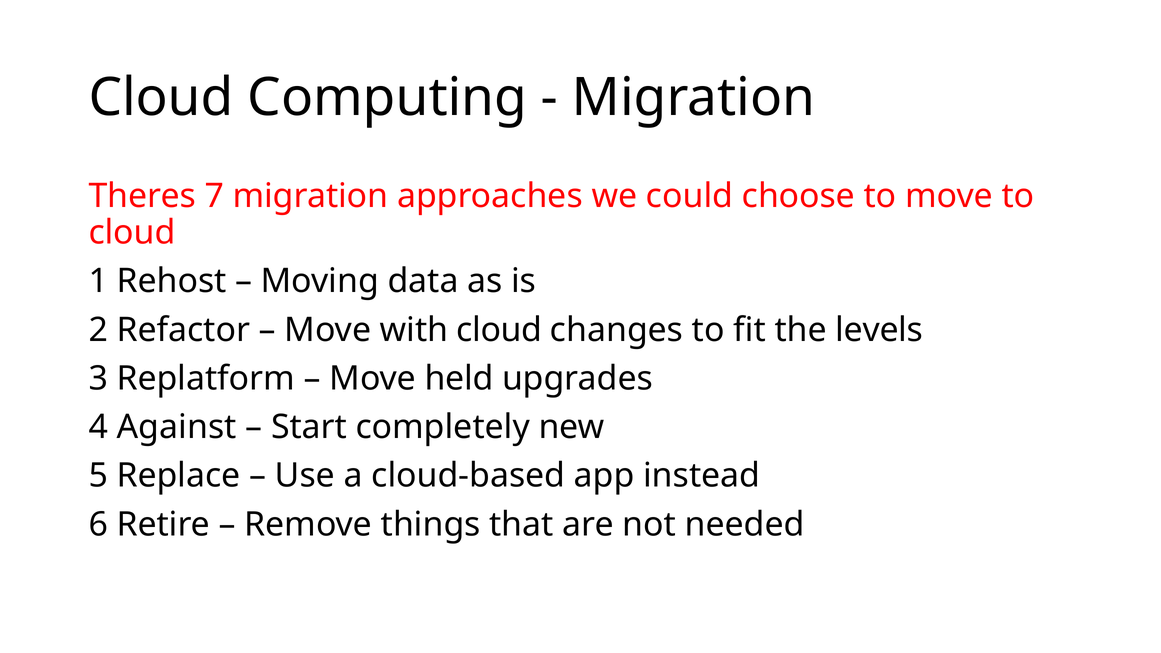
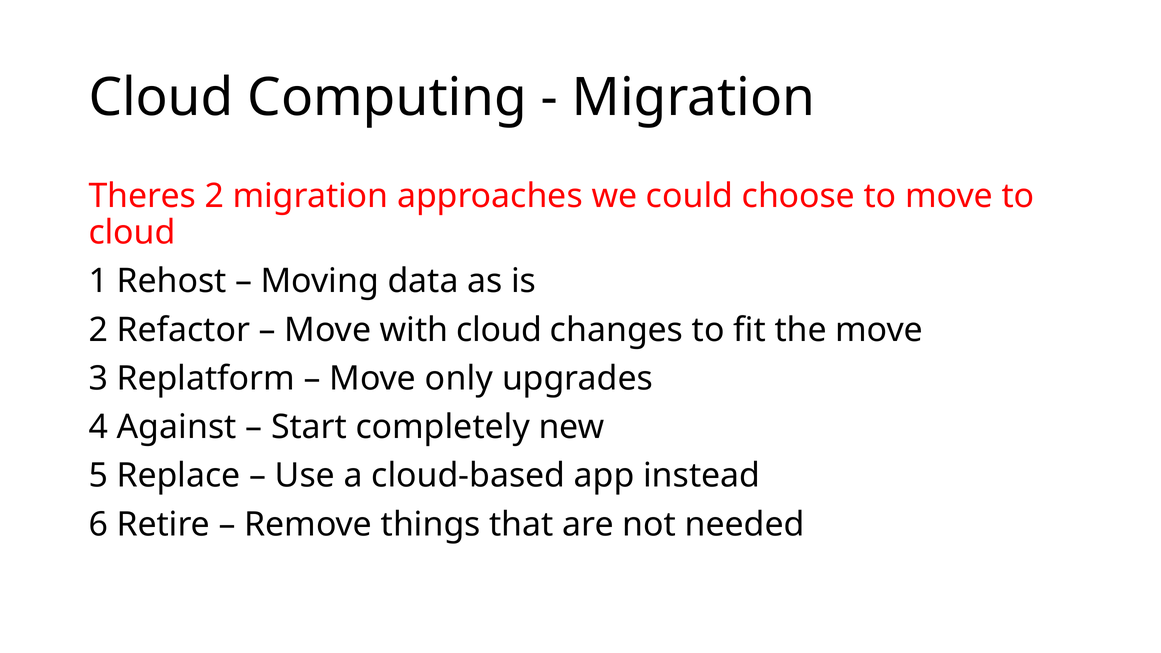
Theres 7: 7 -> 2 (214, 196)
the levels: levels -> move (879, 330)
held: held -> only (459, 379)
